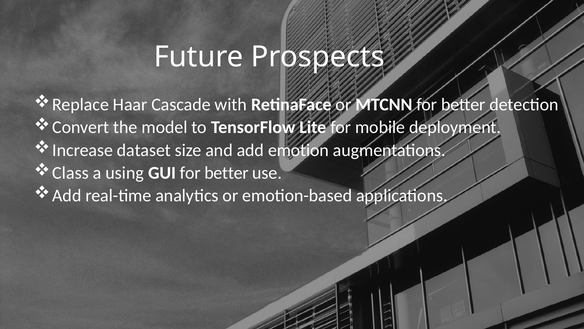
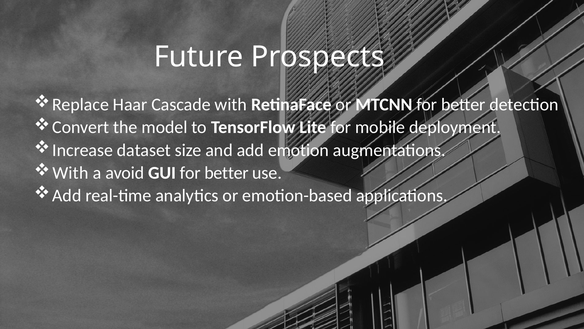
Class: Class -> With (71, 173)
using: using -> avoid (125, 173)
